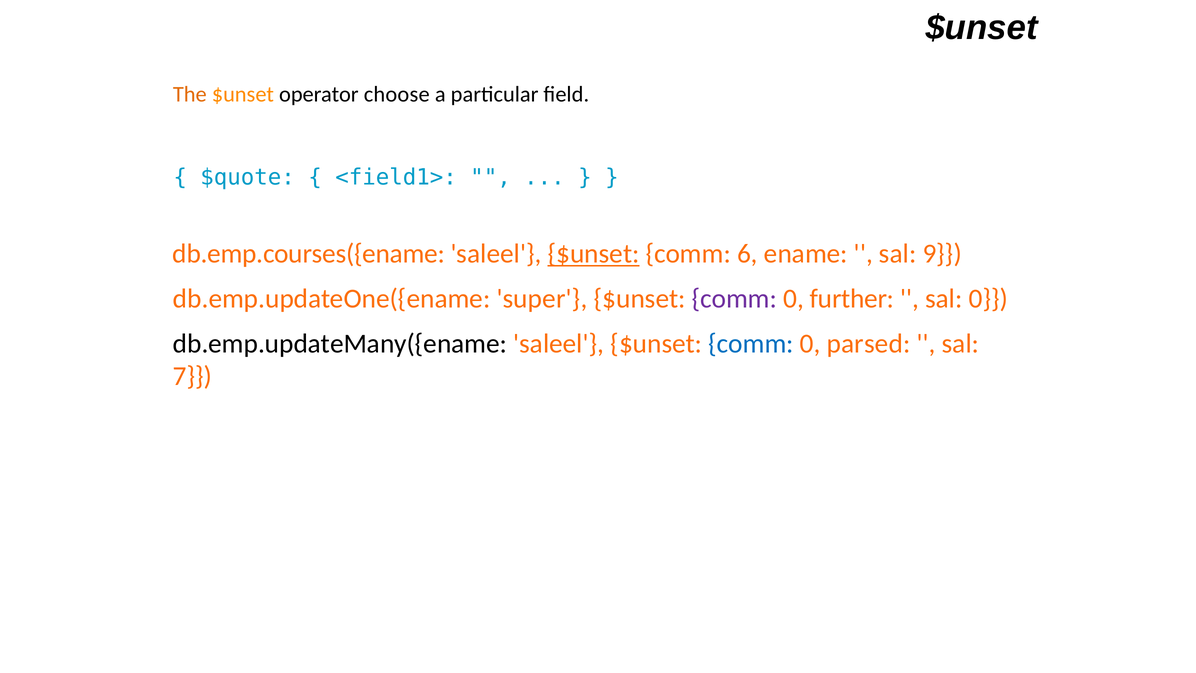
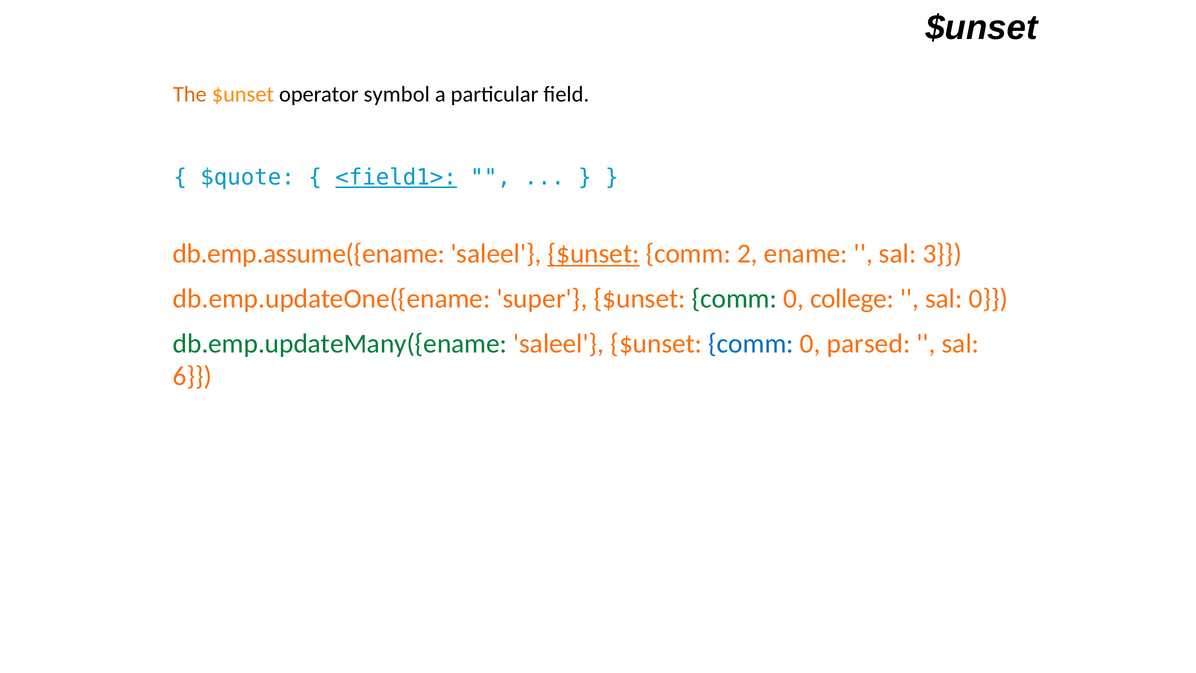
choose: choose -> symbol (397, 94)
<field1> underline: none -> present (396, 178)
db.emp.courses({ename: db.emp.courses({ename -> db.emp.assume({ename (309, 254)
6: 6 -> 2 (747, 254)
9: 9 -> 3 (942, 254)
comm colour: purple -> green (734, 299)
further: further -> college (852, 299)
db.emp.updateMany({ename colour: black -> green (340, 343)
7: 7 -> 6 (193, 376)
